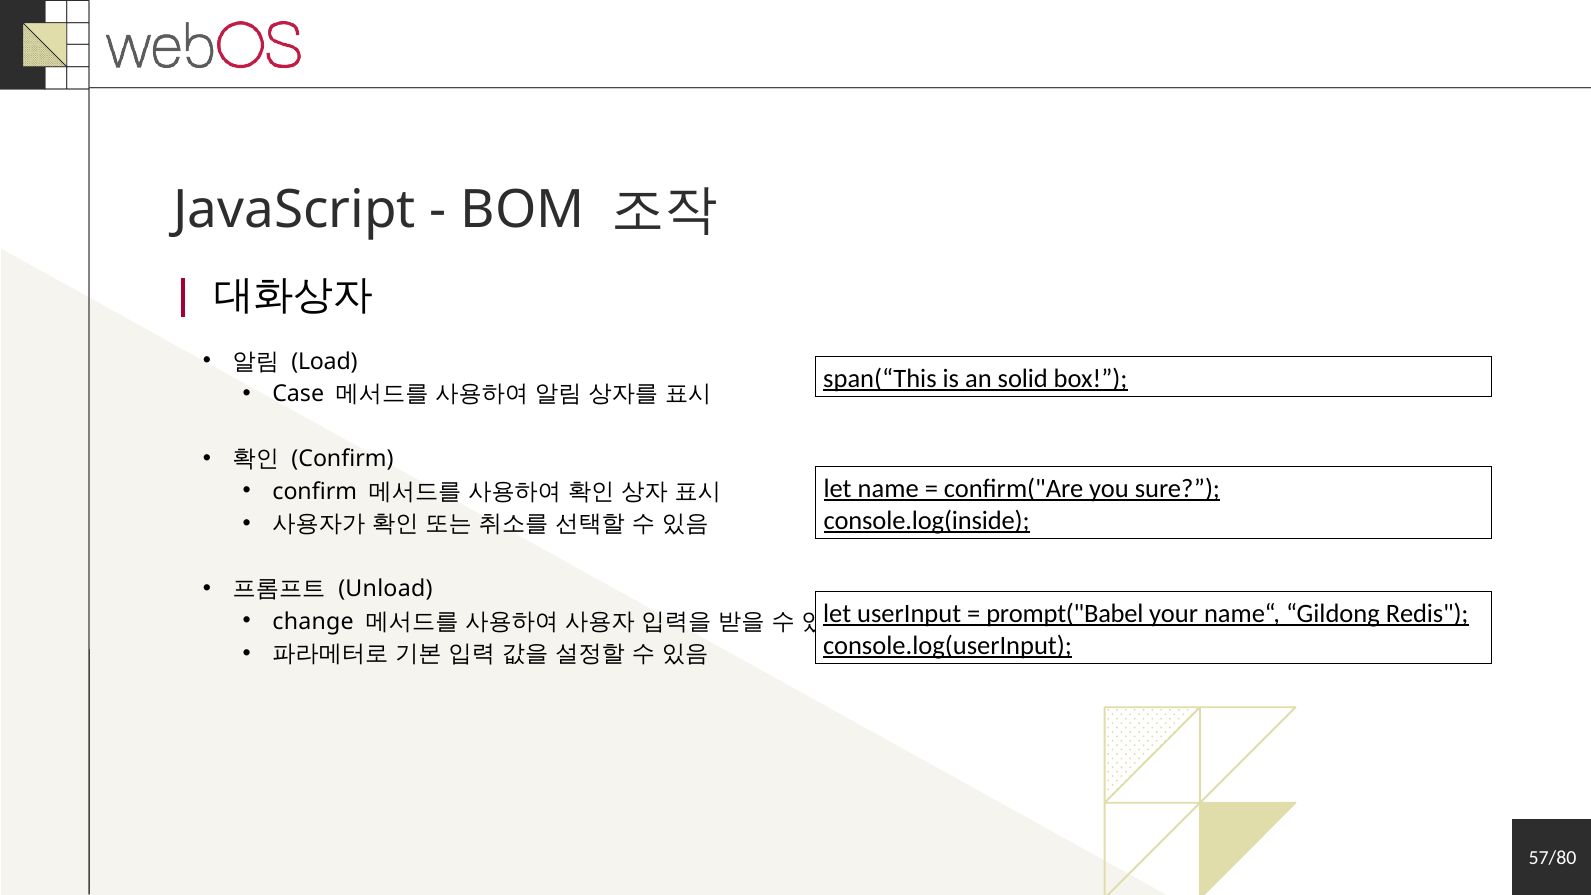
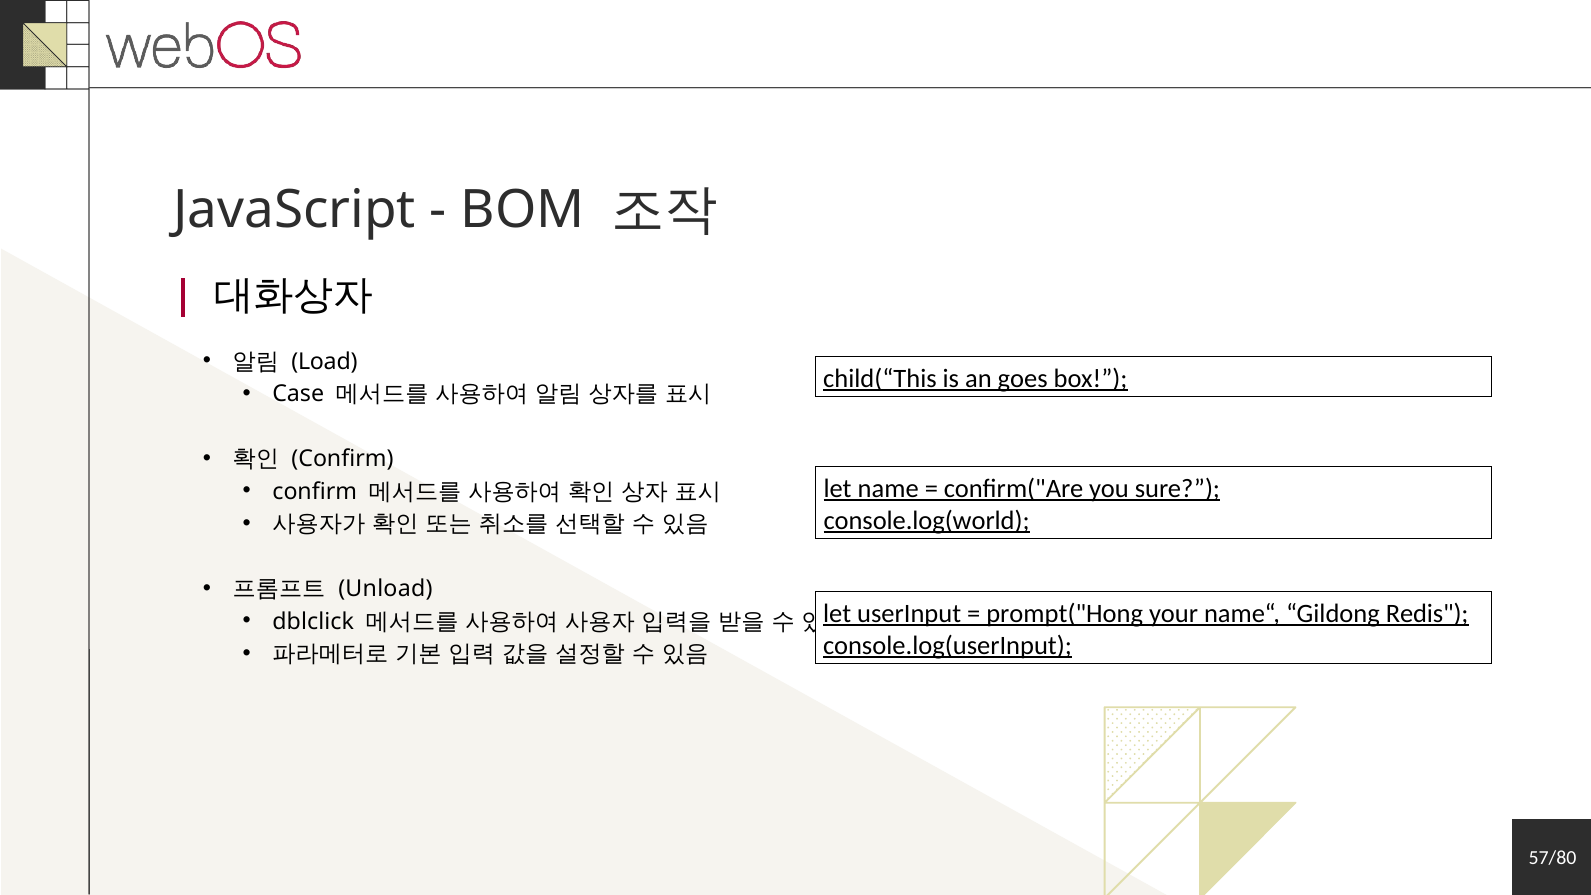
span(“This: span(“This -> child(“This (880, 379)
solid: solid -> goes (1023, 379)
console.log(inside: console.log(inside -> console.log(world (927, 520)
prompt("Babel: prompt("Babel -> prompt("Hong (1065, 614)
change: change -> dblclick (313, 621)
